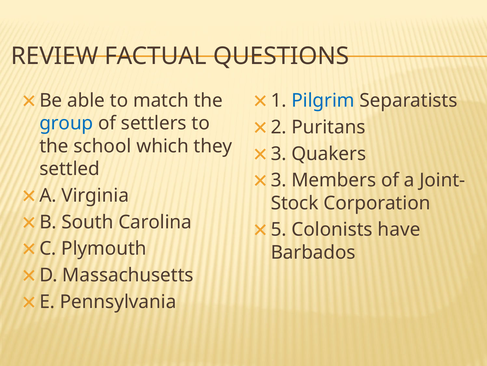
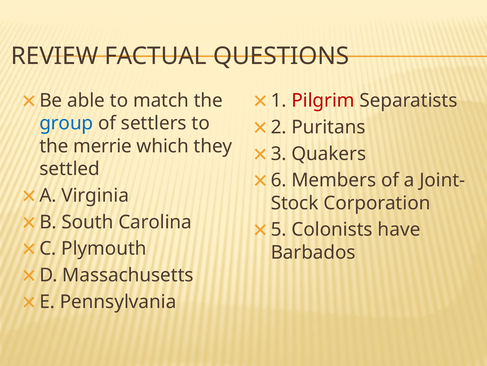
Pilgrim colour: blue -> red (323, 100)
school: school -> merrie (103, 146)
3: 3 -> 6 (279, 180)
